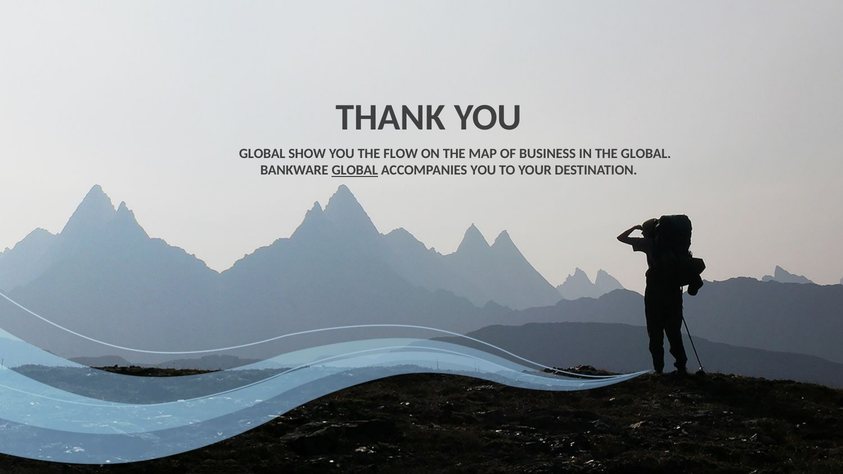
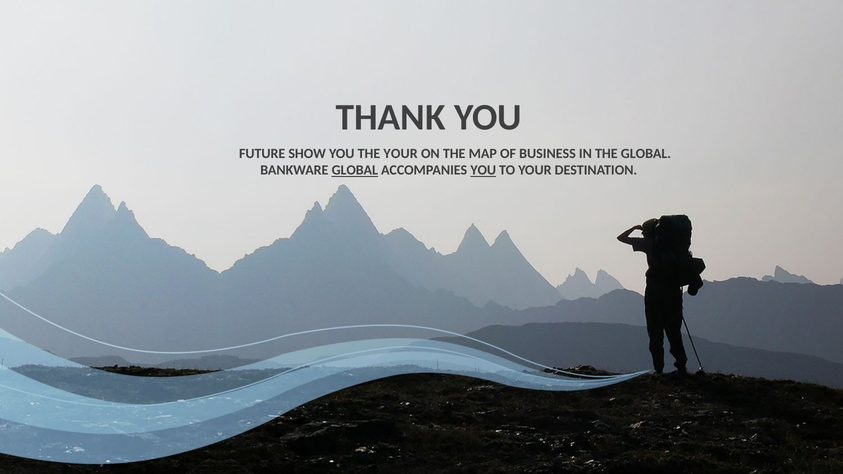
GLOBAL: GLOBAL -> FUTURE (262, 154)
THE FLOW: FLOW -> YOUR (401, 154)
YOU underline: none -> present (483, 170)
